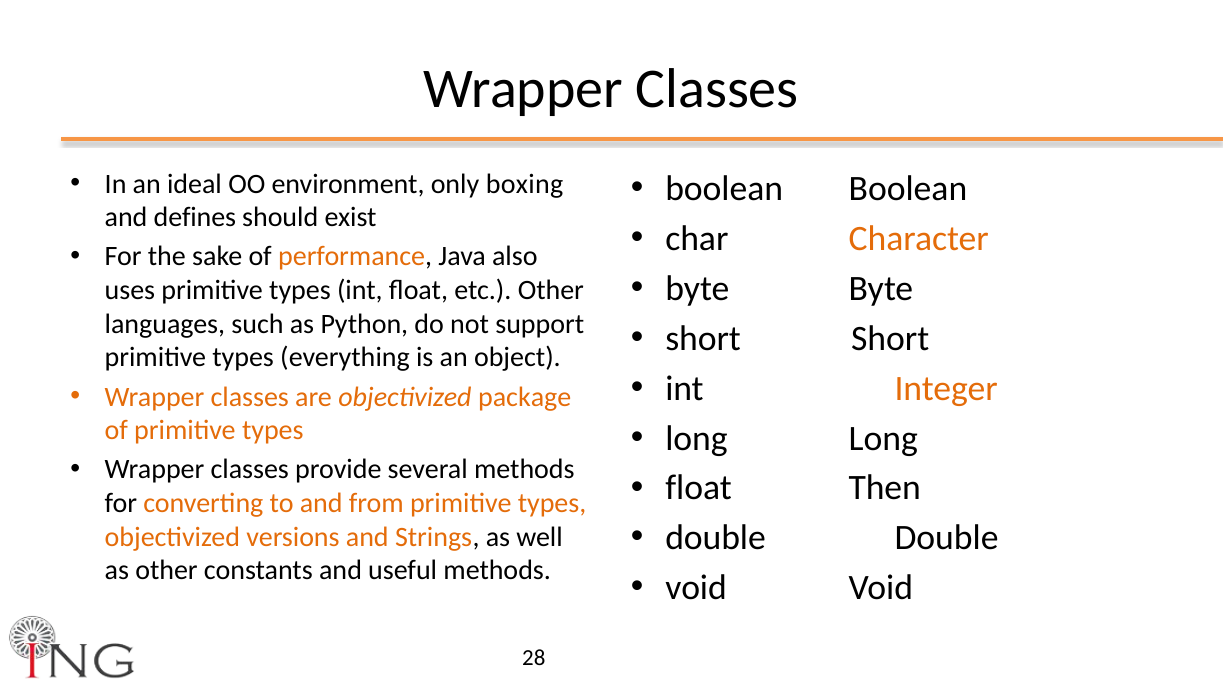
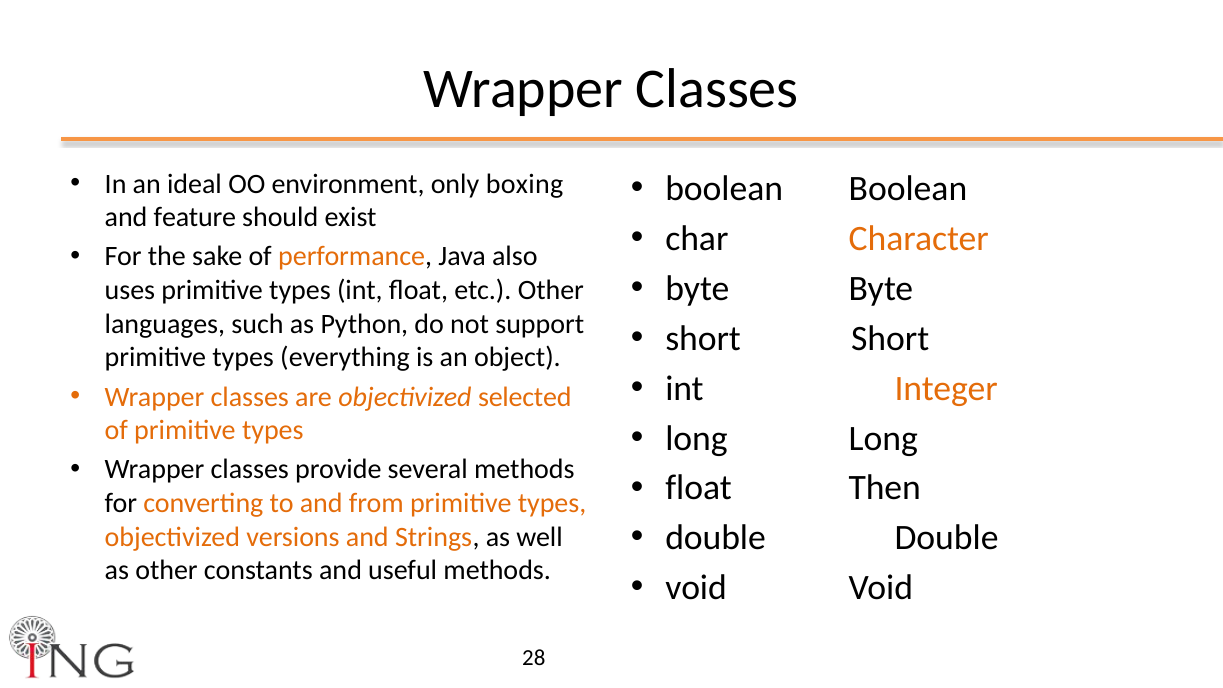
defines: defines -> feature (195, 217)
package: package -> selected (525, 397)
